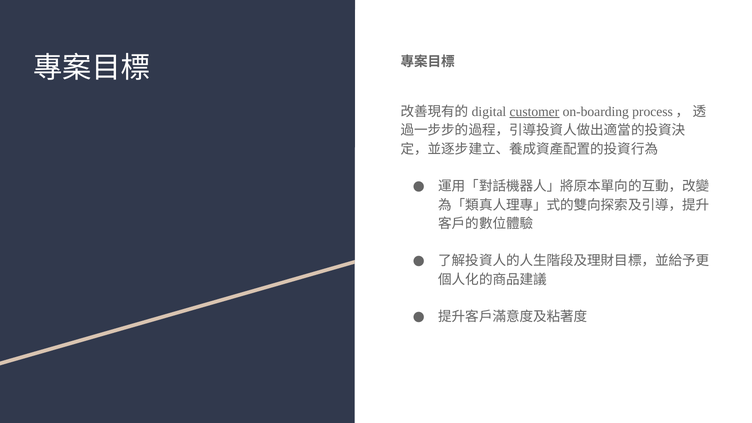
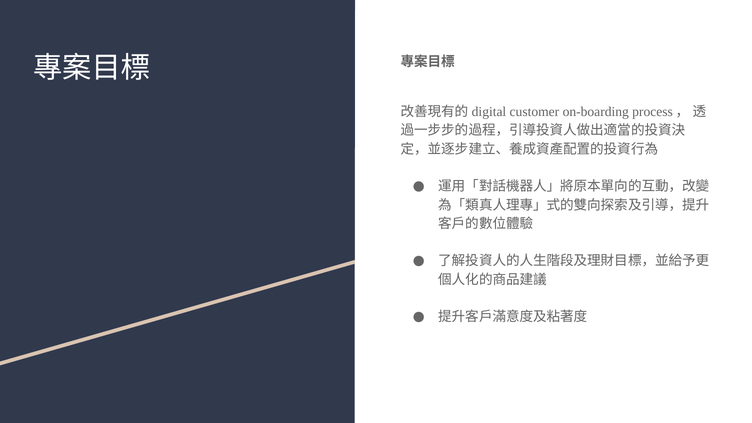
customer underline: present -> none (534, 112)
